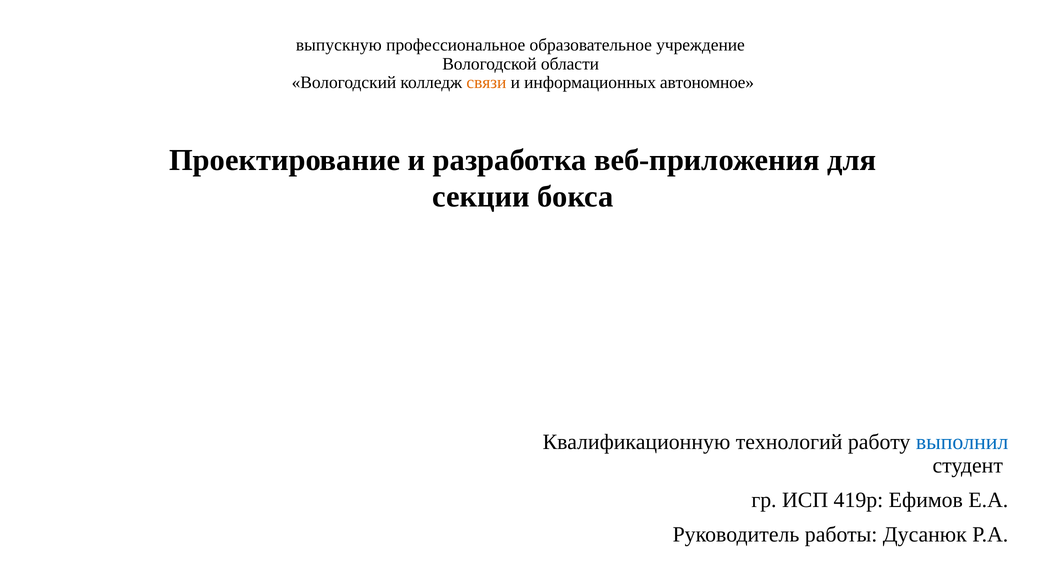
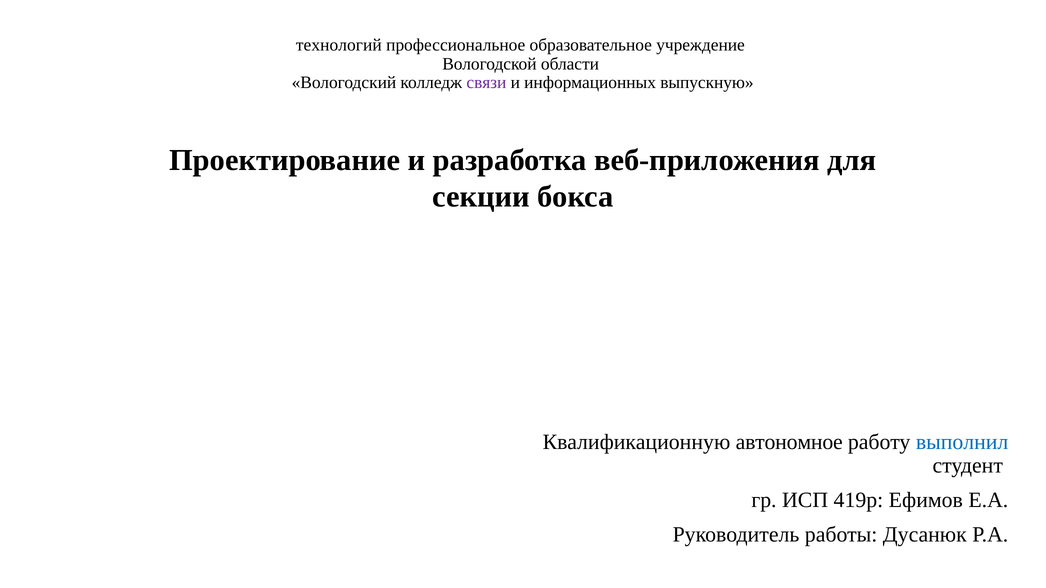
выпускную: выпускную -> технологий (339, 45)
связи colour: orange -> purple (486, 83)
автономное: автономное -> выпускную (707, 83)
технологий: технологий -> автономное (789, 442)
